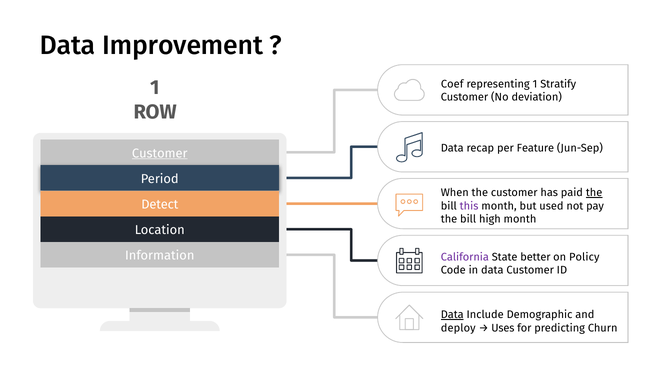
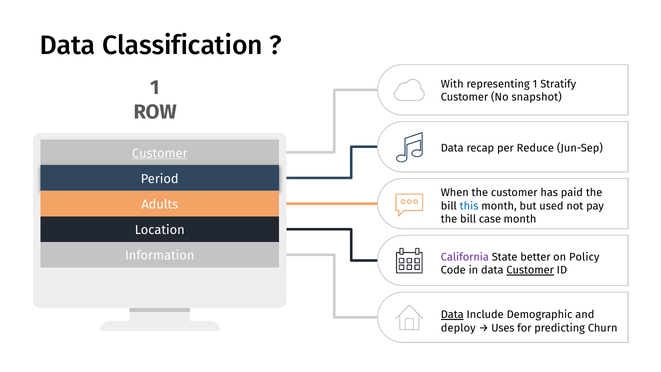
Improvement: Improvement -> Classification (182, 46)
Coef: Coef -> With (452, 84)
deviation: deviation -> snapshot (537, 97)
Feature: Feature -> Reduce (535, 148)
the underline: present -> none (594, 193)
Detect: Detect -> Adults (160, 204)
this colour: purple -> blue (469, 206)
high: high -> case (490, 219)
Customer underline: none -> present (530, 270)
